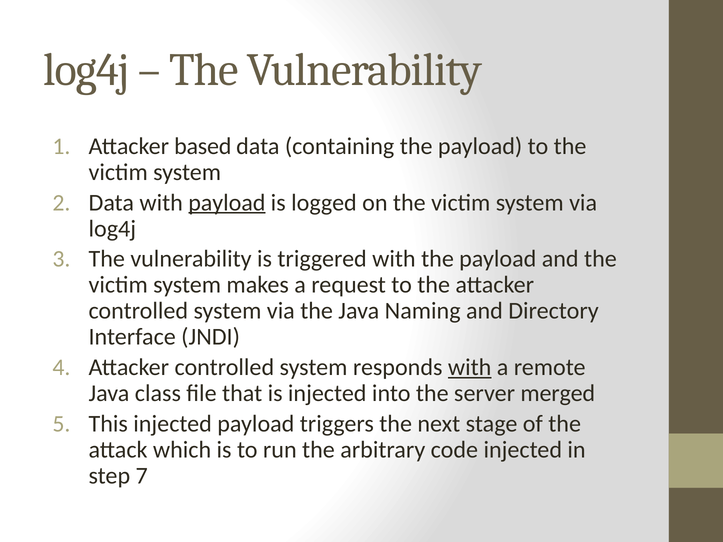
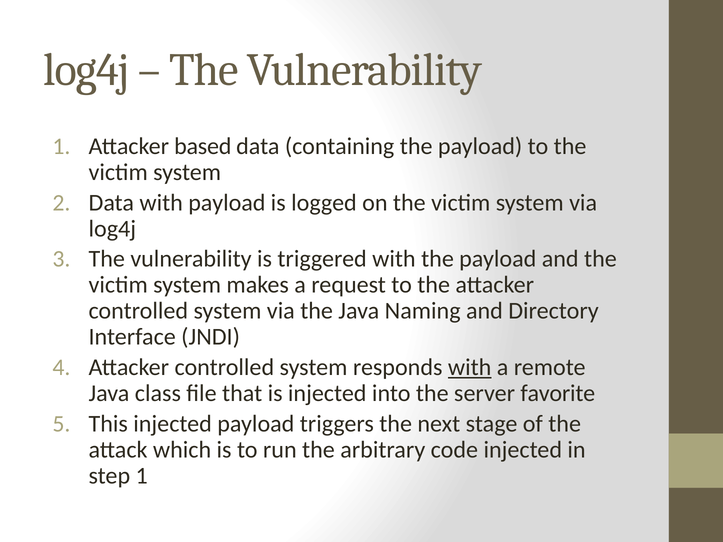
payload underline: present -> none (227, 203)
merged: merged -> favorite (558, 393)
step 7: 7 -> 1 (142, 476)
